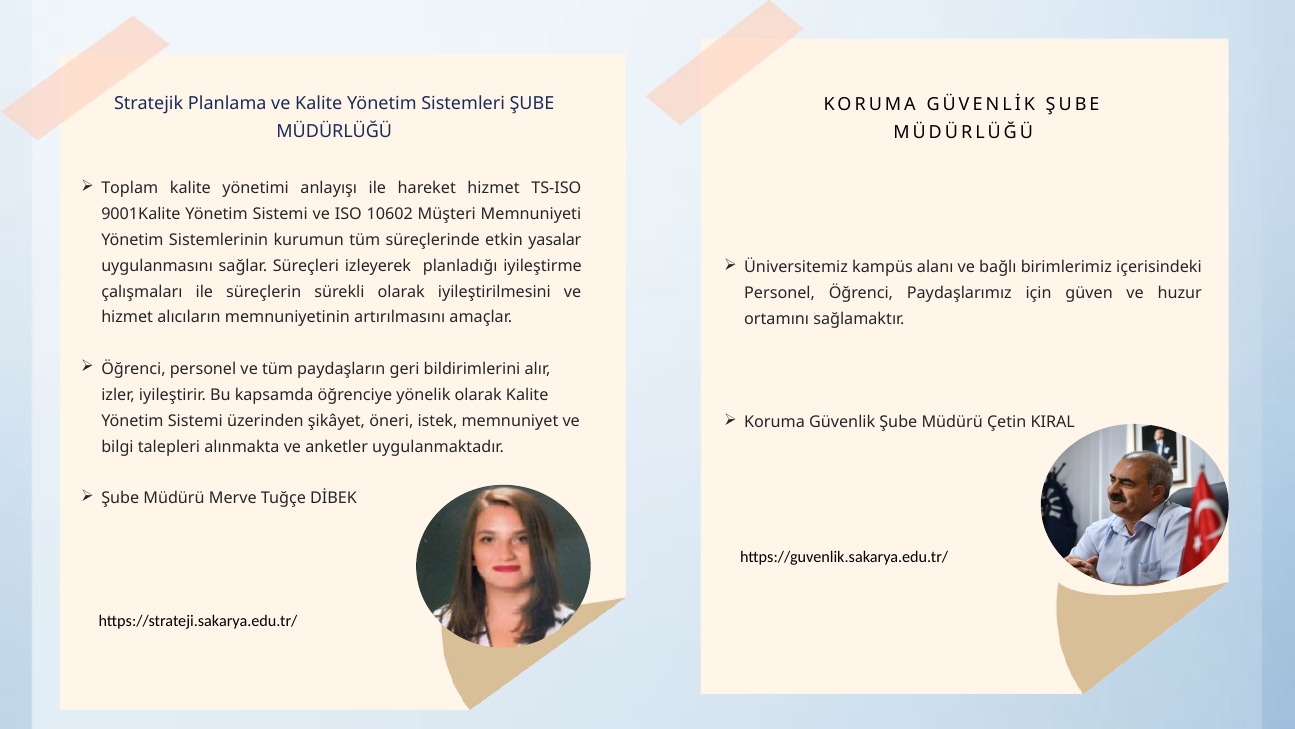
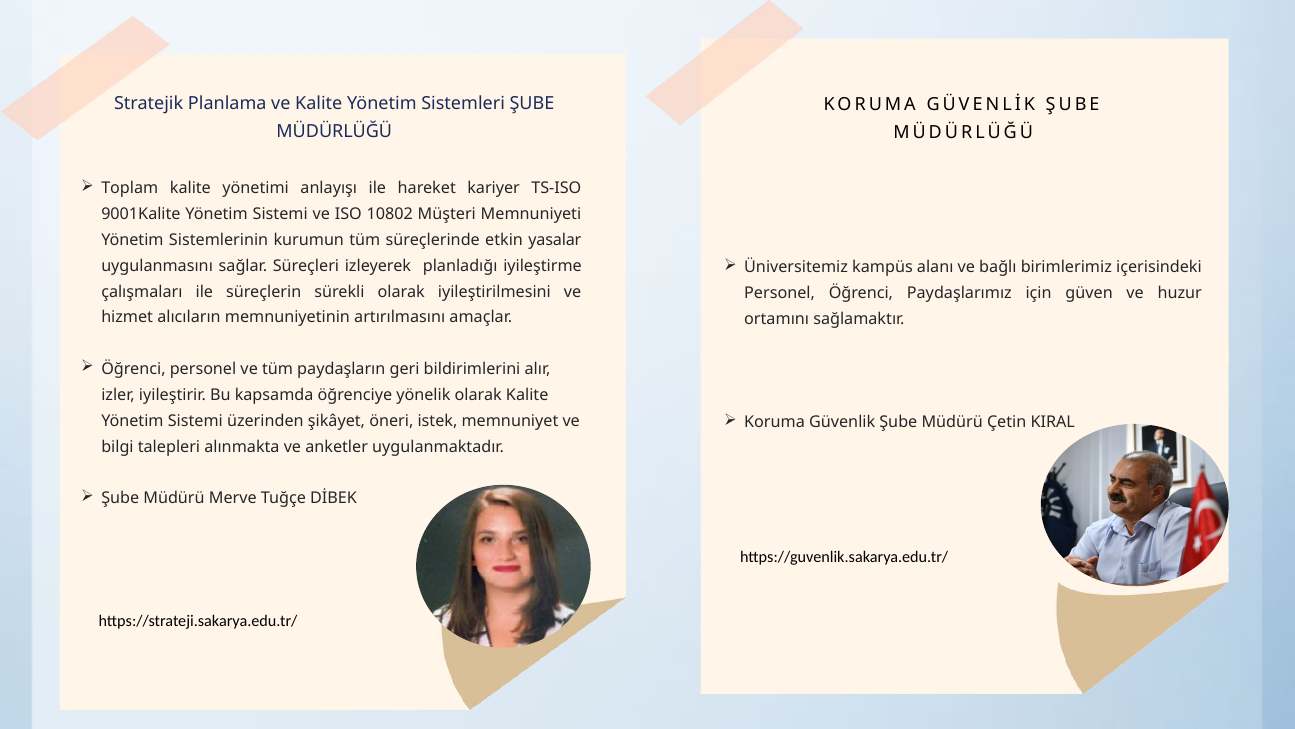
hareket hizmet: hizmet -> kariyer (494, 188)
10602: 10602 -> 10802 (390, 214)
